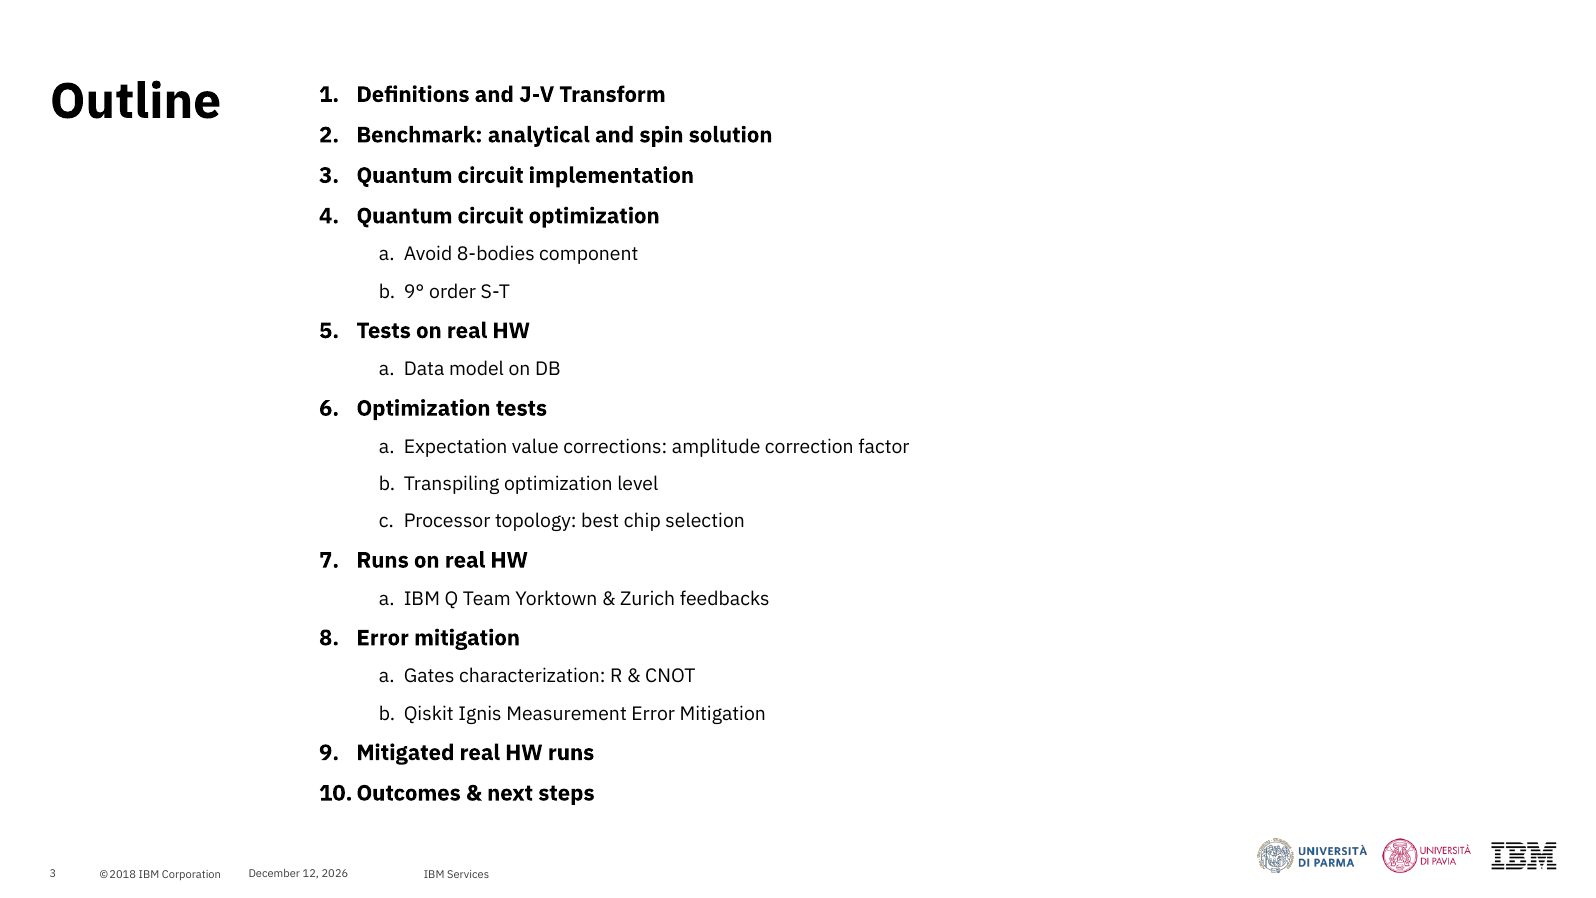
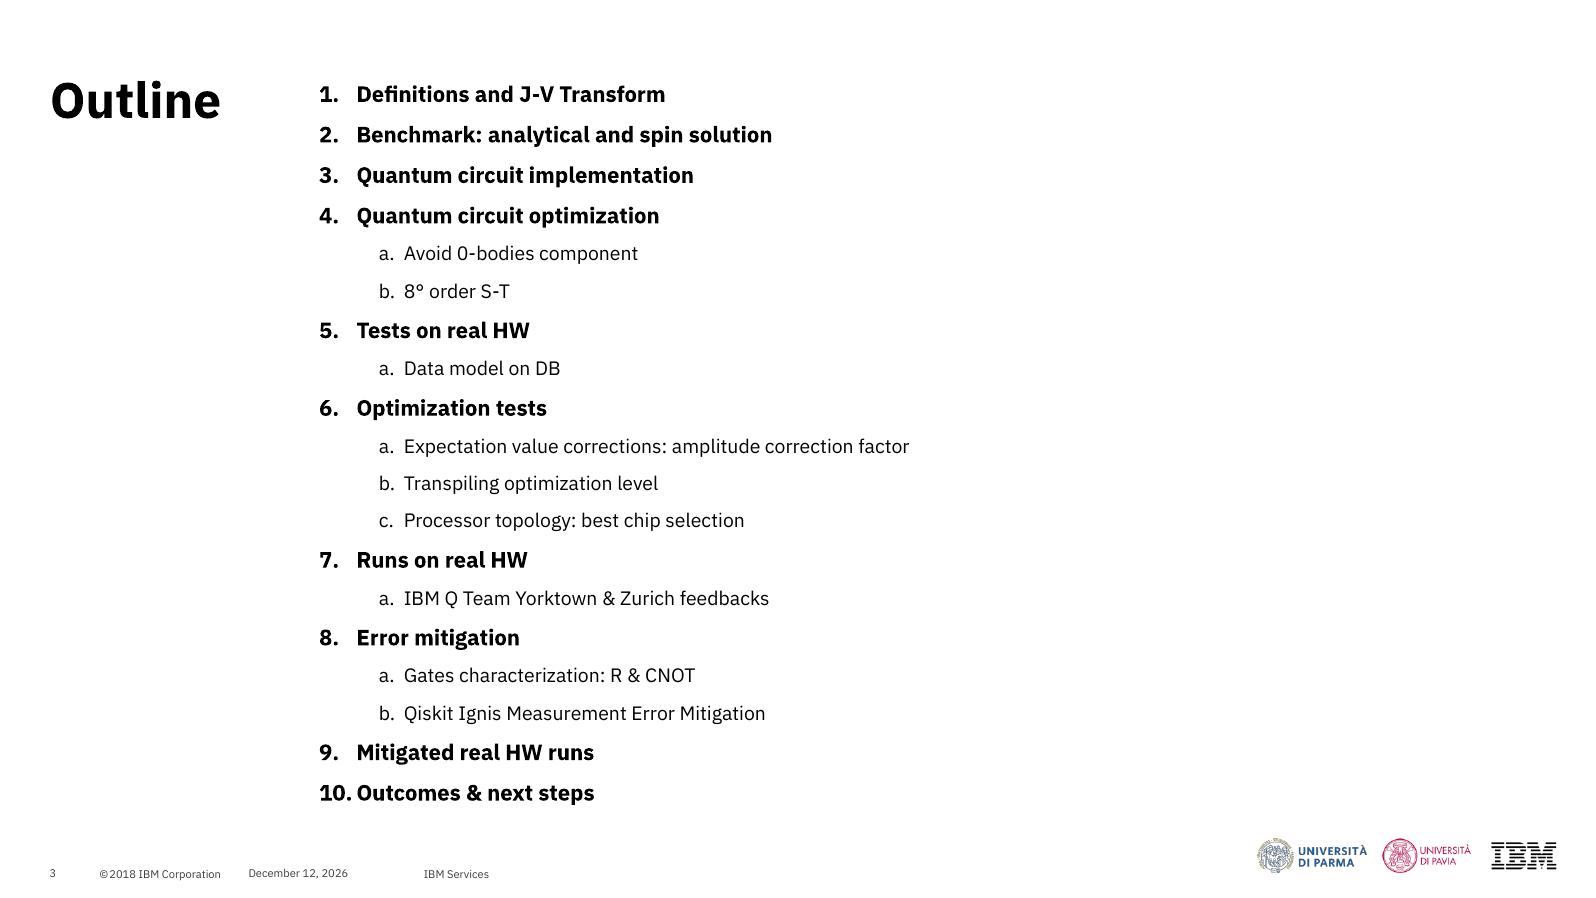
8-bodies: 8-bodies -> 0-bodies (496, 255)
9°: 9° -> 8° (414, 292)
